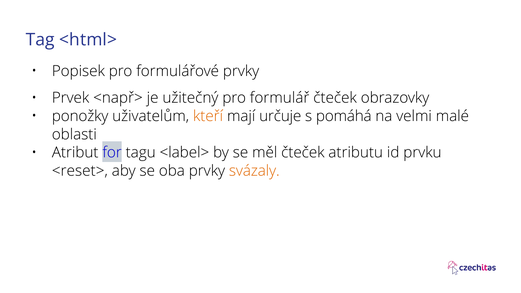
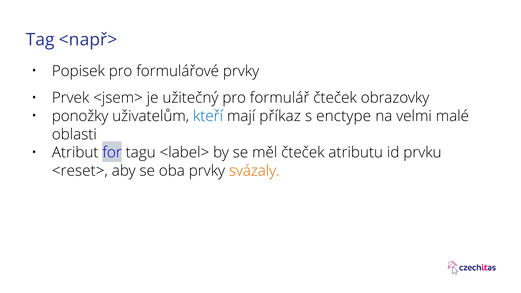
<html>: <html> -> <např> (88, 40)
<např>: <např> -> <jsem> (118, 98)
kteří colour: orange -> blue (208, 116)
určuje: určuje -> příkaz (280, 116)
pomáhá: pomáhá -> enctype (344, 116)
